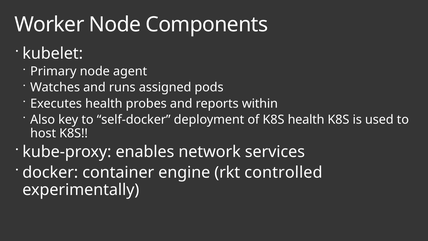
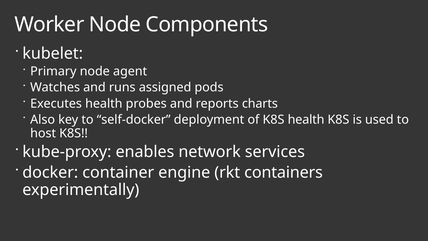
within: within -> charts (260, 103)
controlled: controlled -> containers (284, 172)
